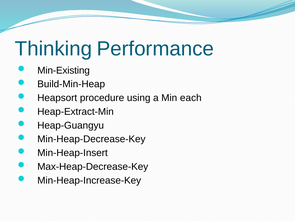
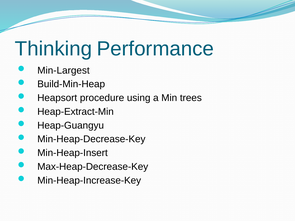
Min-Existing: Min-Existing -> Min-Largest (63, 70)
each: each -> trees (191, 98)
